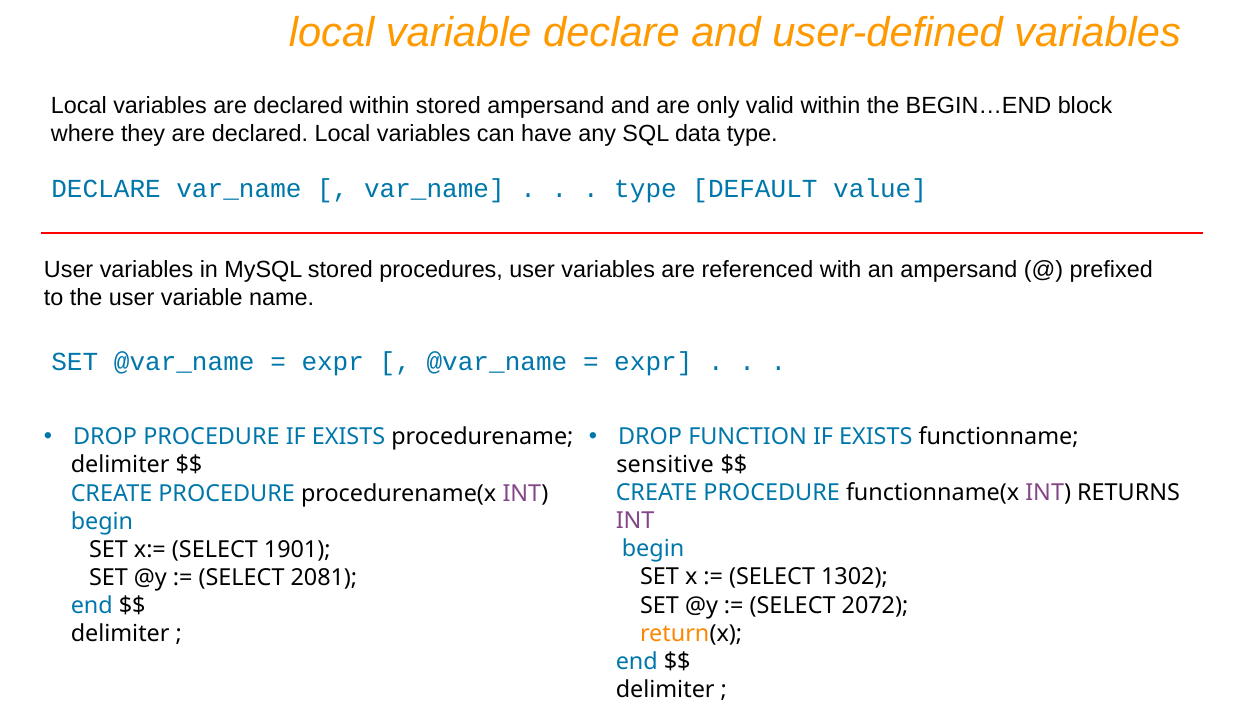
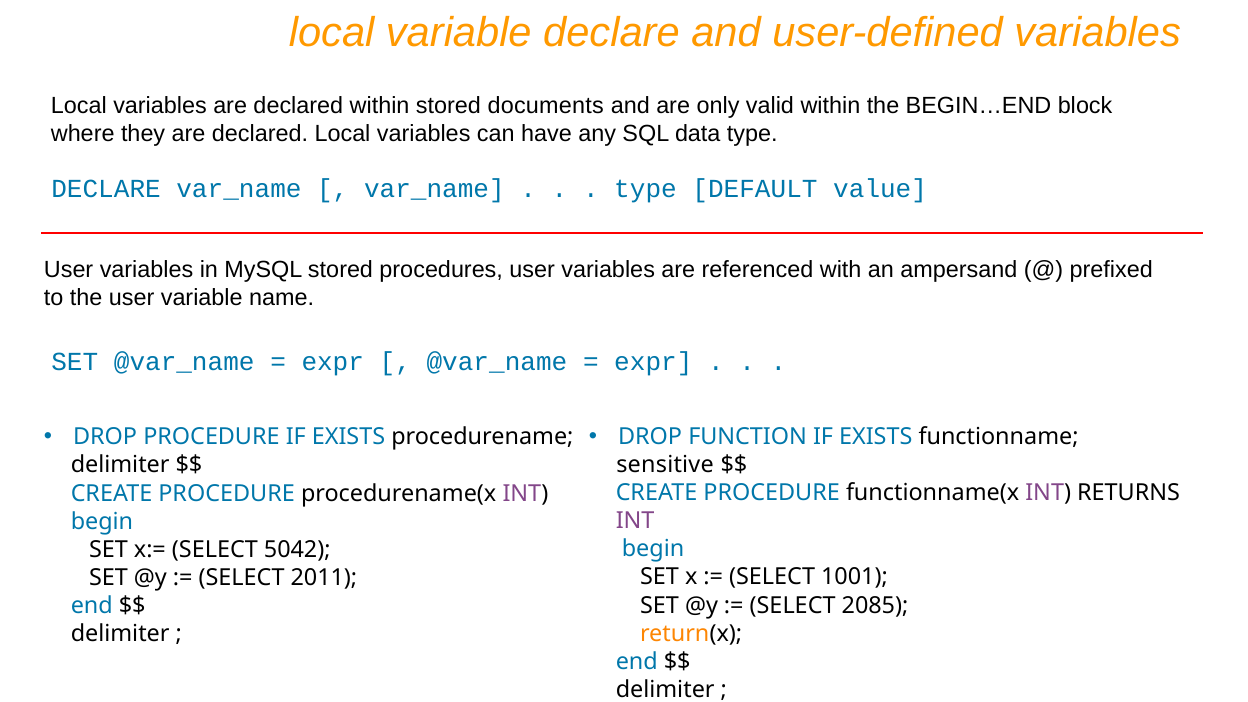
stored ampersand: ampersand -> documents (546, 106)
1901: 1901 -> 5042 (297, 549)
1302: 1302 -> 1001 (854, 577)
2081: 2081 -> 2011 (324, 578)
2072: 2072 -> 2085 (875, 605)
